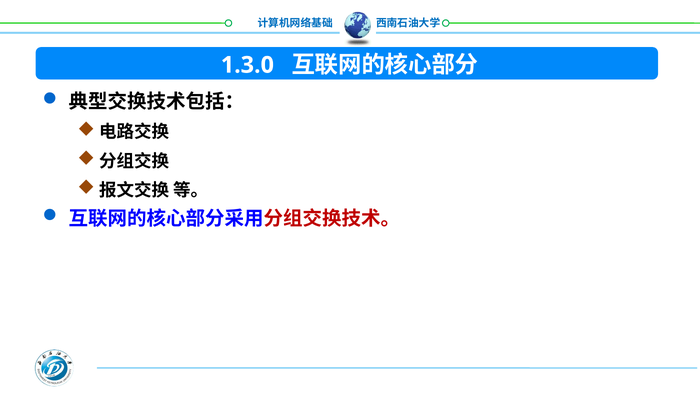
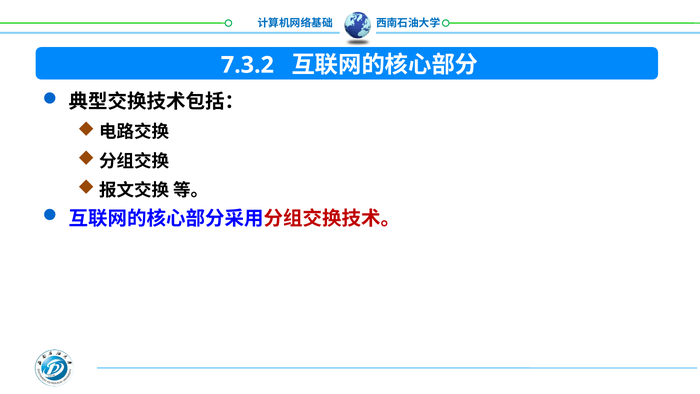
1.3.0: 1.3.0 -> 7.3.2 (247, 65)
